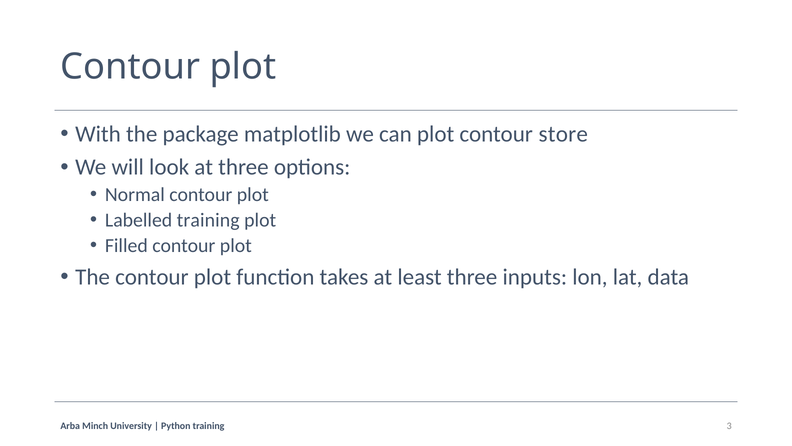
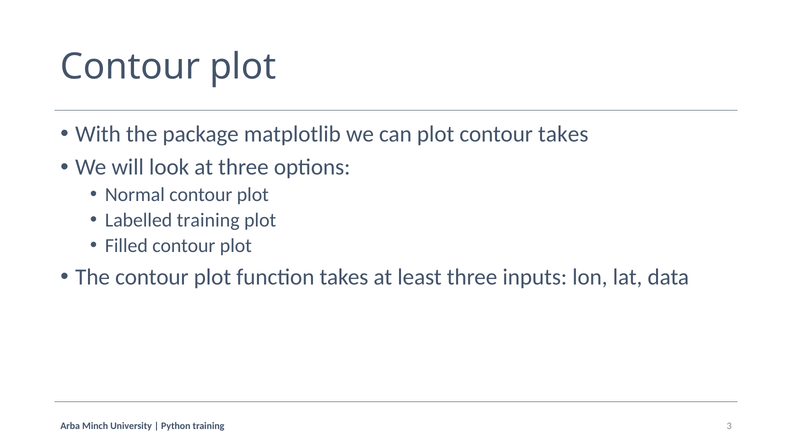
contour store: store -> takes (563, 134)
